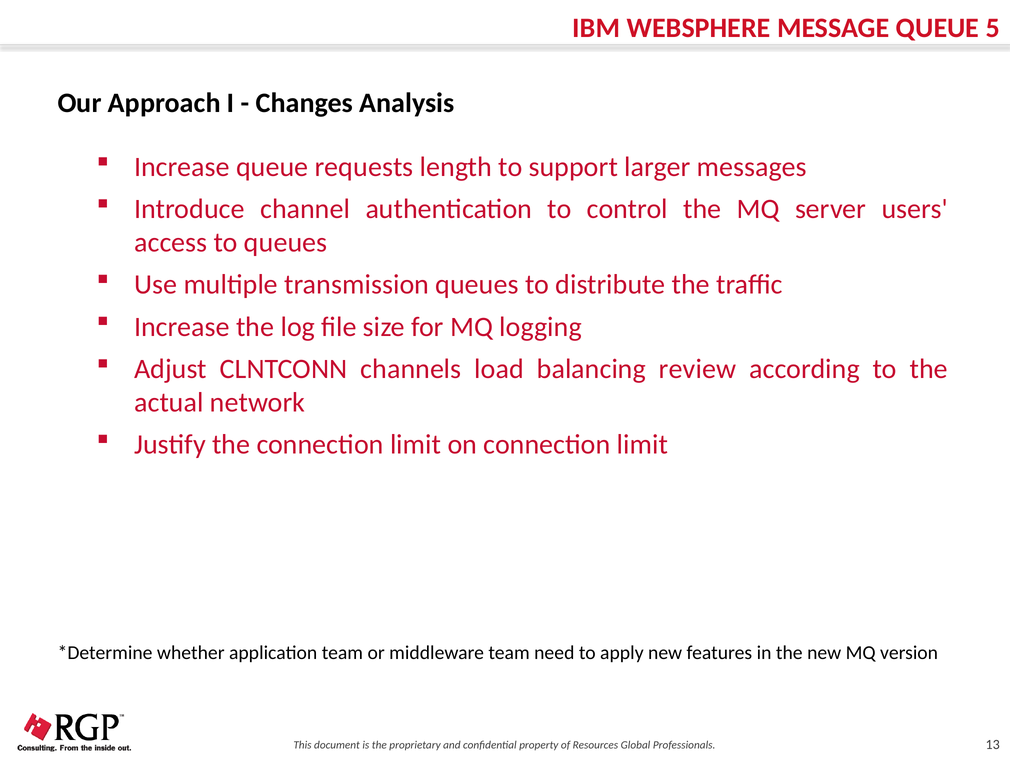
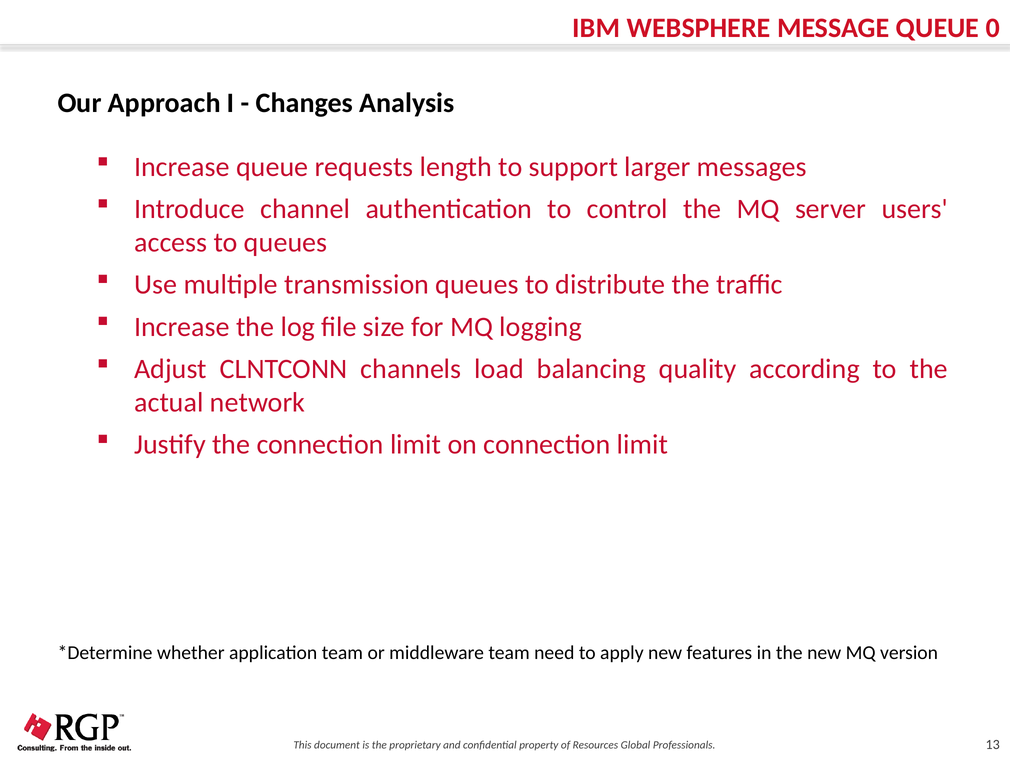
5: 5 -> 0 (993, 28)
review: review -> quality (698, 369)
